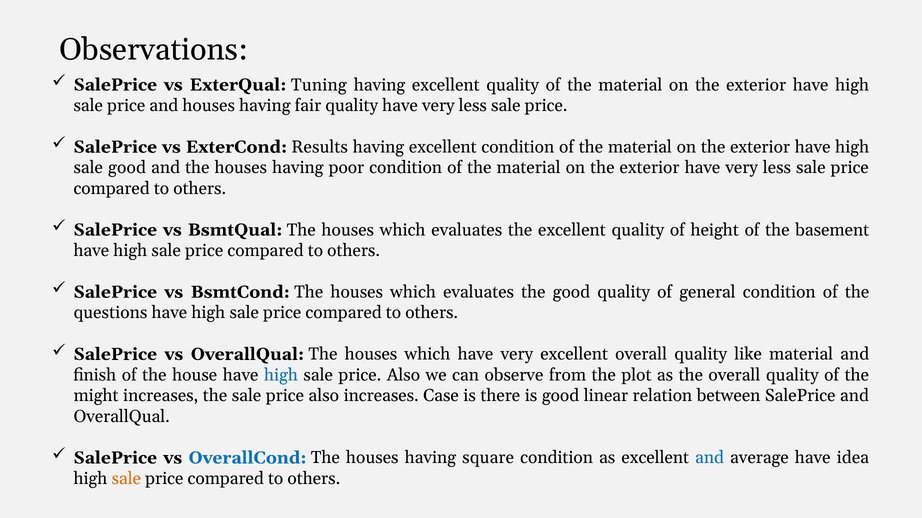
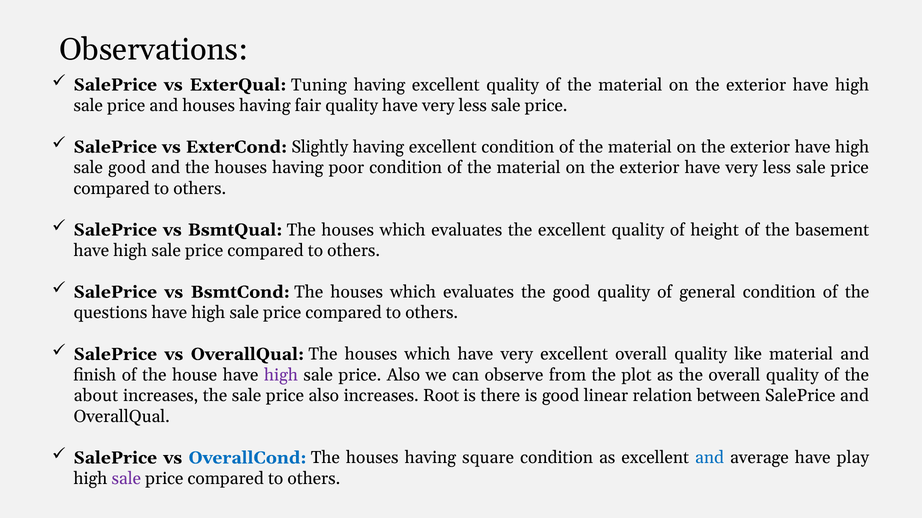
Results: Results -> Slightly (320, 147)
high colour: blue -> purple (281, 375)
might: might -> about (96, 396)
Case: Case -> Root (441, 396)
idea: idea -> play (853, 458)
sale colour: orange -> purple (126, 479)
